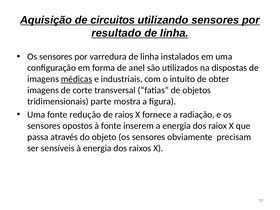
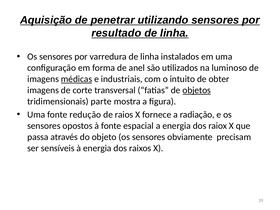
circuitos: circuitos -> penetrar (113, 20)
dispostas: dispostas -> luminoso (229, 68)
objetos underline: none -> present (197, 90)
inserem: inserem -> espacial (139, 126)
